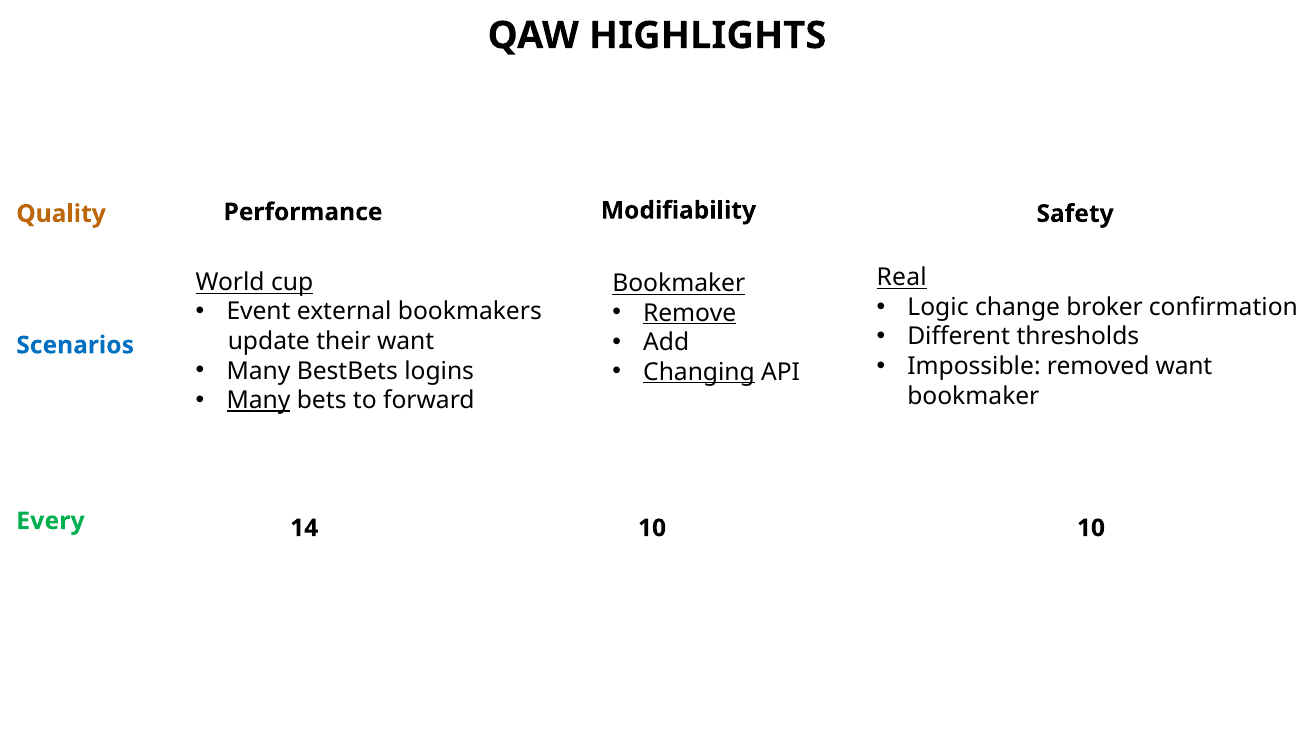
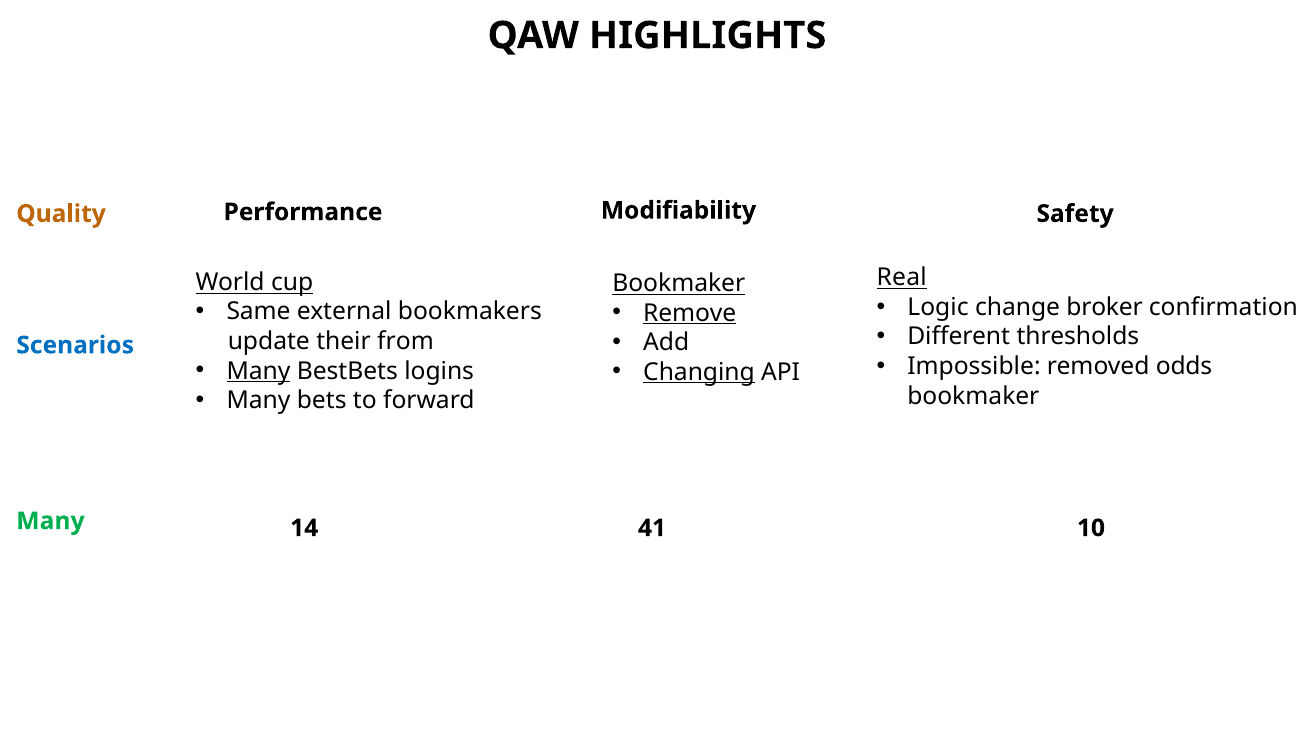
Event: Event -> Same (259, 312)
their want: want -> from (406, 341)
removed want: want -> odds (1184, 366)
Many underline: none -> present (258, 371)
Many underline: present -> none (258, 401)
Every: Every -> Many (50, 521)
14 10: 10 -> 41 (652, 528)
